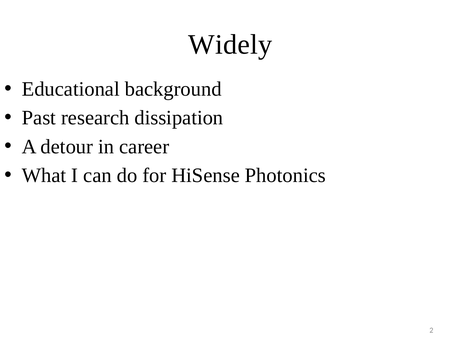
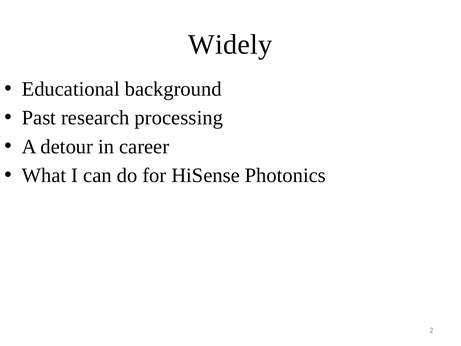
dissipation: dissipation -> processing (179, 118)
